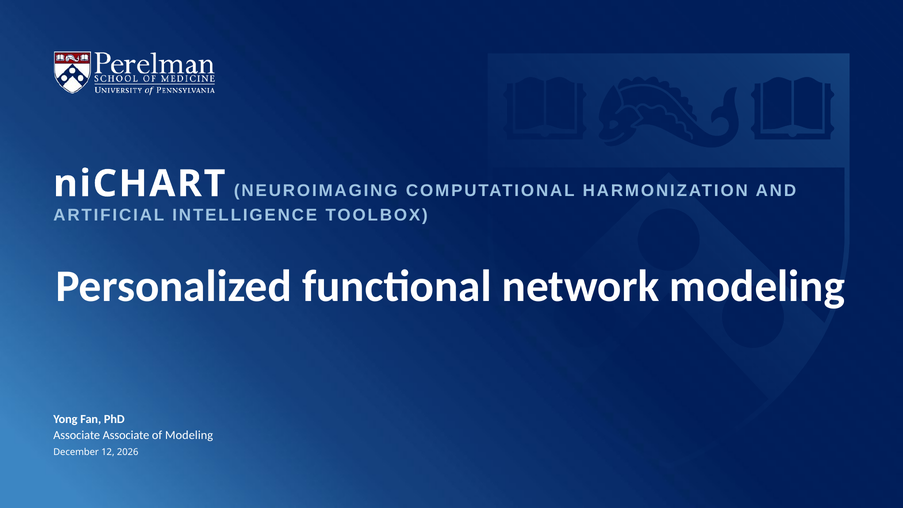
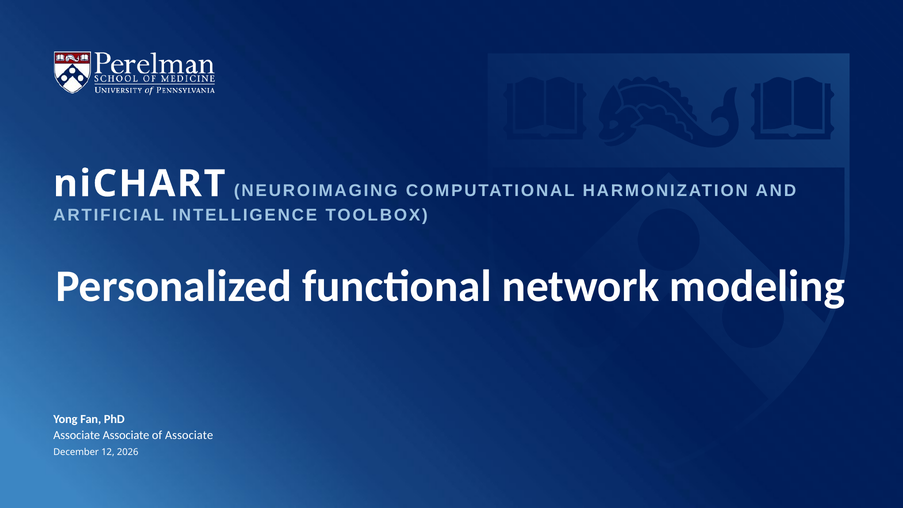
of Modeling: Modeling -> Associate (189, 435)
